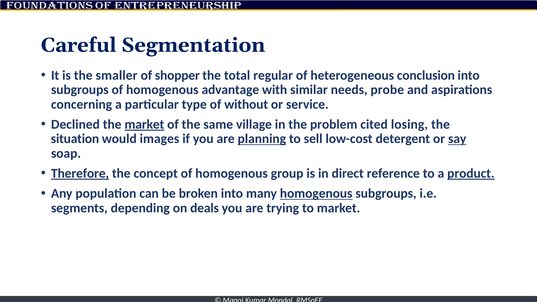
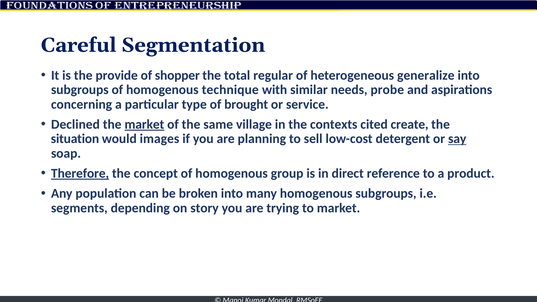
smaller: smaller -> provide (117, 75)
conclusion: conclusion -> generalize (426, 75)
advantage: advantage -> technique (230, 90)
without: without -> brought (246, 104)
problem: problem -> contexts (334, 124)
losing: losing -> create (410, 124)
planning underline: present -> none (262, 139)
product underline: present -> none (471, 173)
homogenous underline: present -> none (316, 194)
deals: deals -> story (205, 208)
